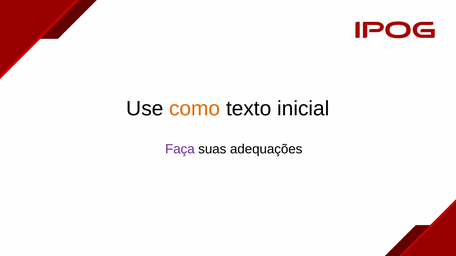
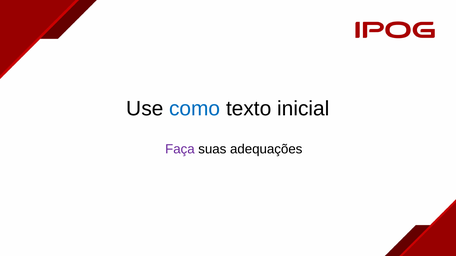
como colour: orange -> blue (195, 109)
